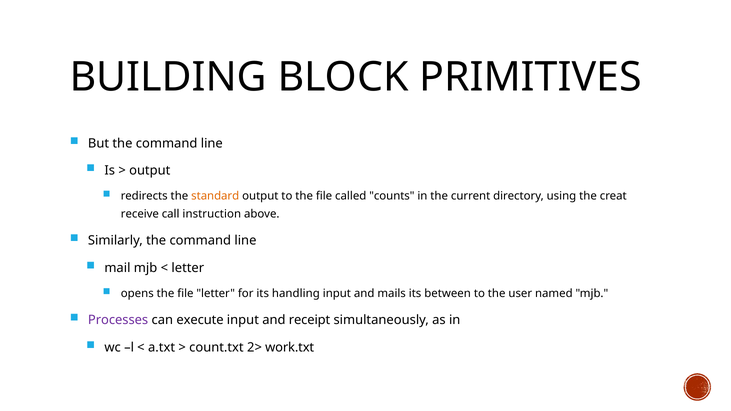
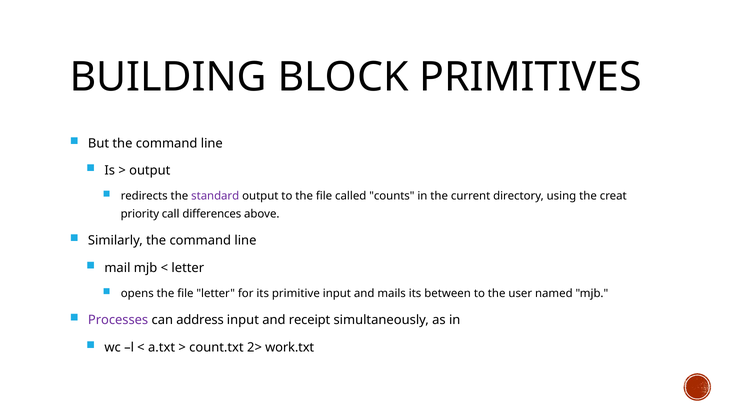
standard colour: orange -> purple (215, 196)
receive: receive -> priority (140, 214)
instruction: instruction -> differences (212, 214)
handling: handling -> primitive (296, 293)
execute: execute -> address (200, 320)
